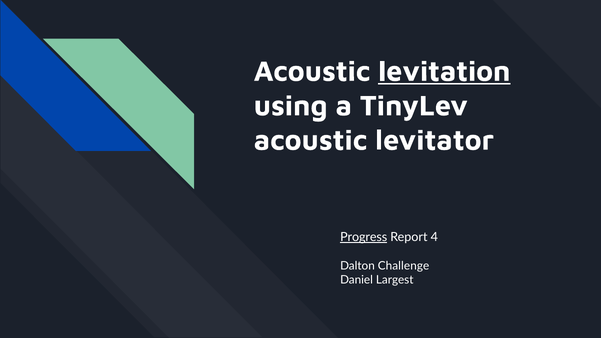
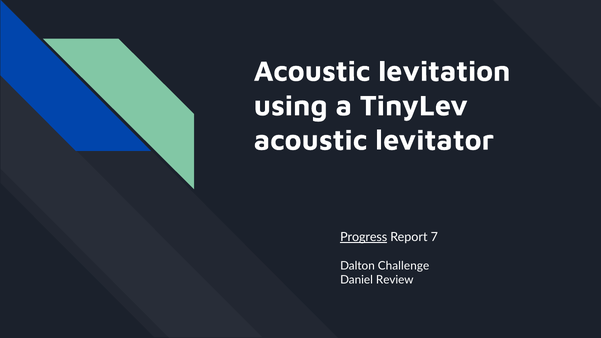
levitation underline: present -> none (444, 71)
4: 4 -> 7 (434, 237)
Largest: Largest -> Review (395, 280)
